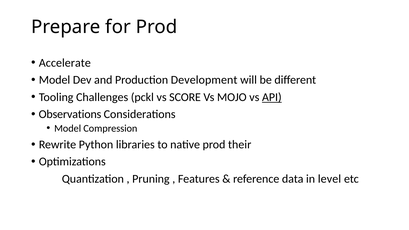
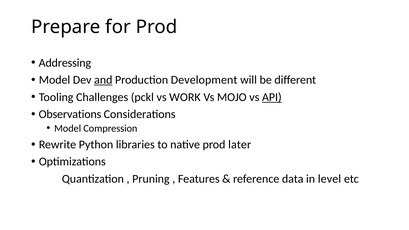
Accelerate: Accelerate -> Addressing (65, 63)
and underline: none -> present (103, 80)
SCORE: SCORE -> WORK (185, 97)
their: their -> later (240, 145)
